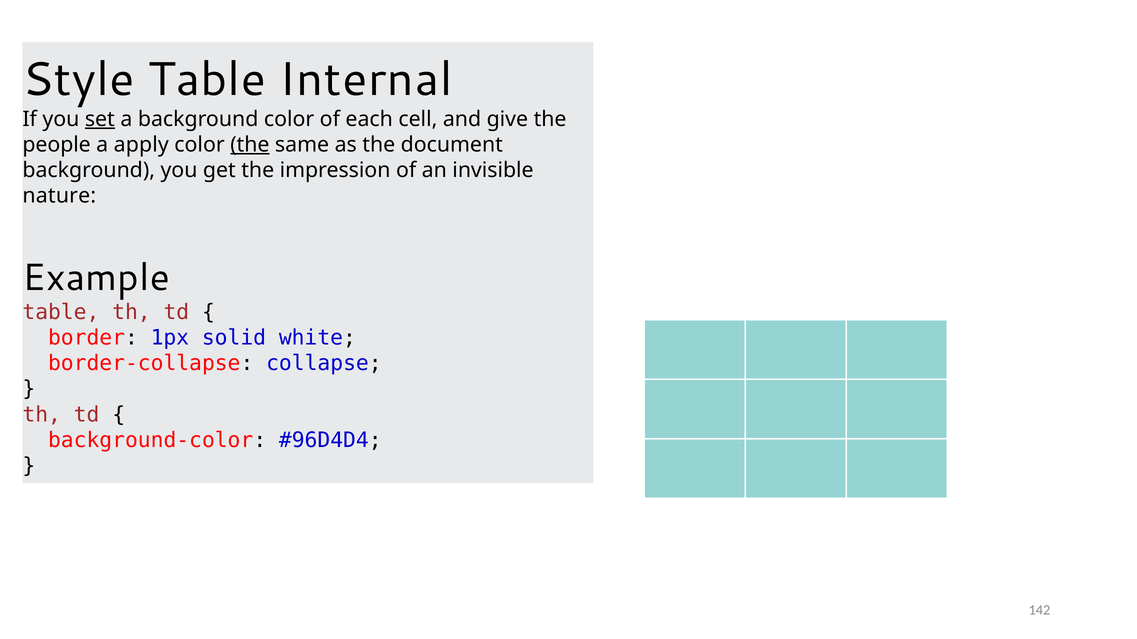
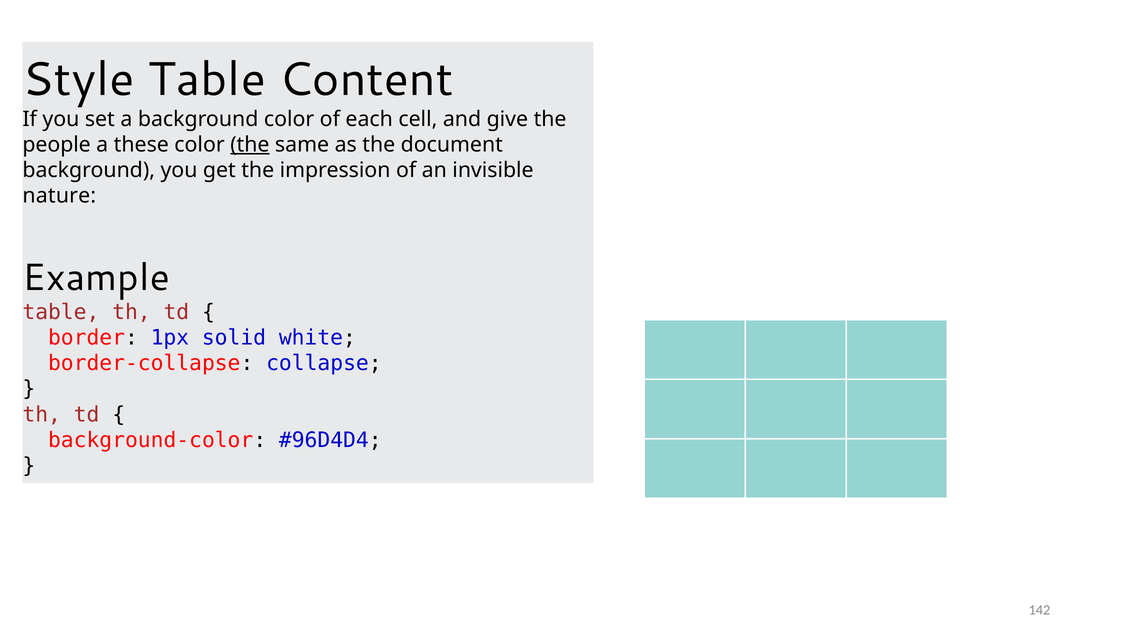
Internal: Internal -> Content (366, 80)
set underline: present -> none (100, 119)
apply: apply -> these (141, 145)
